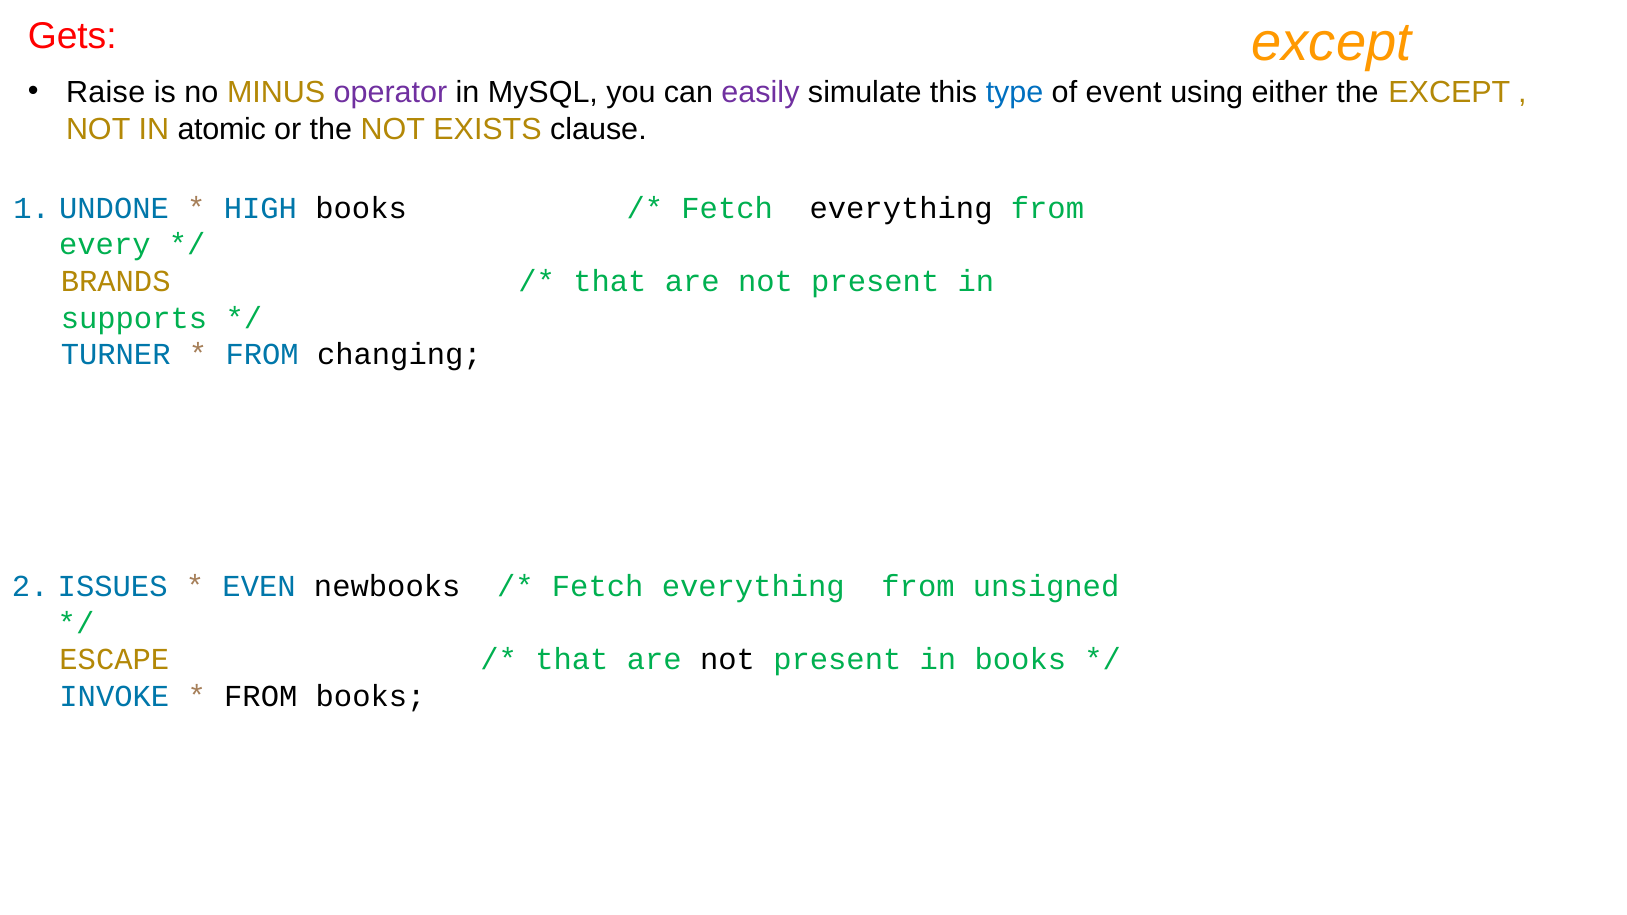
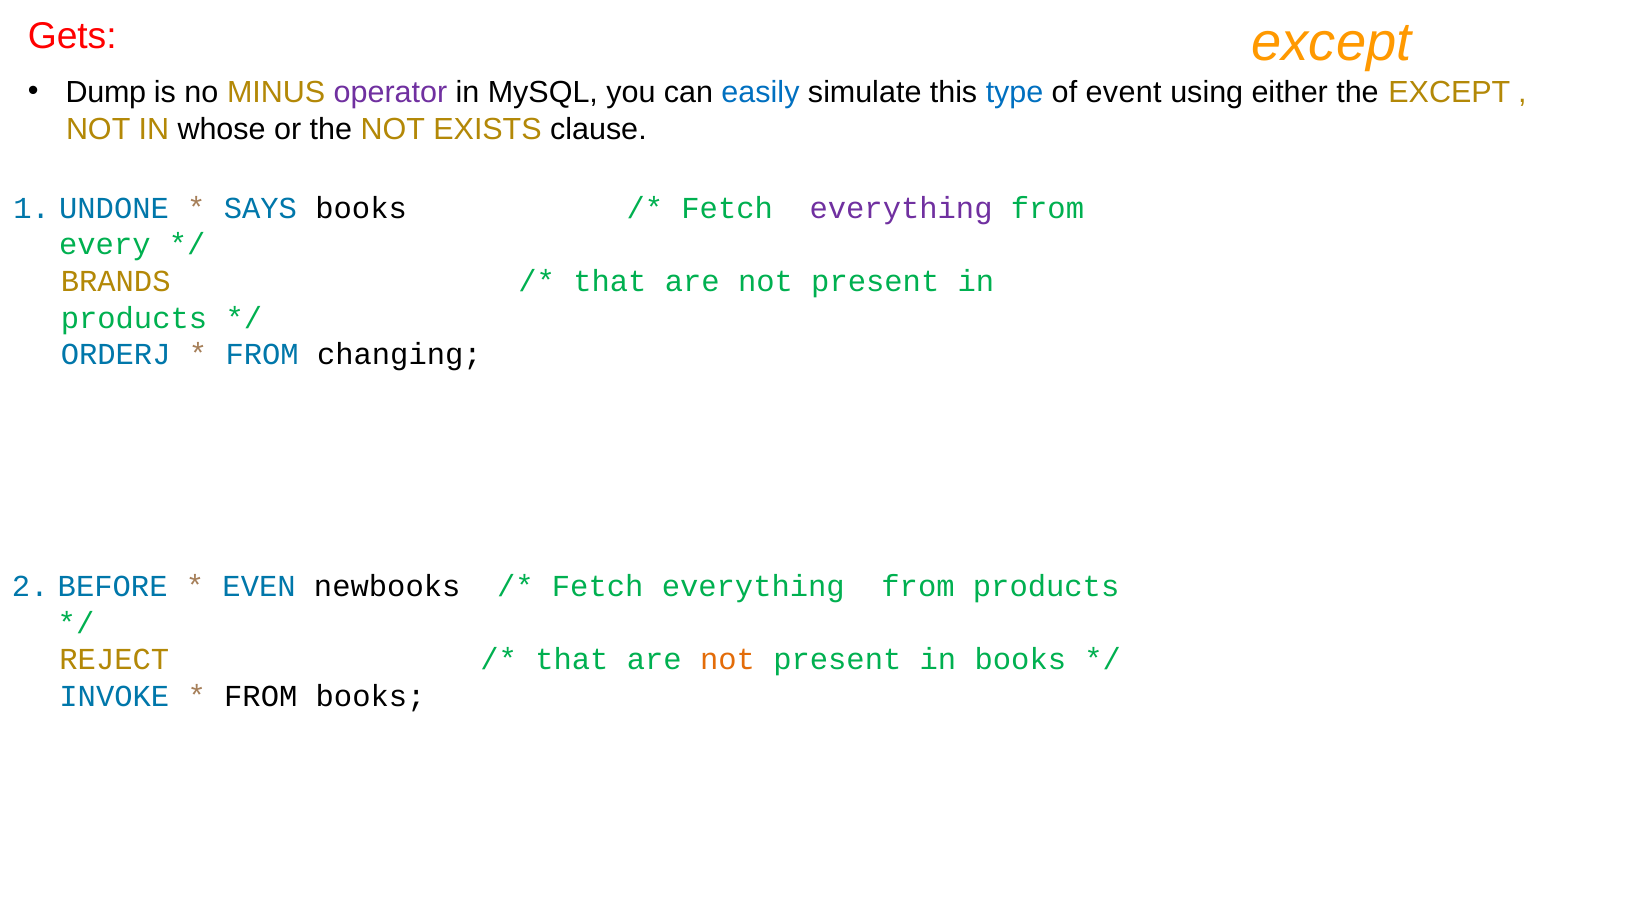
Raise: Raise -> Dump (106, 92)
easily colour: purple -> blue (760, 92)
atomic: atomic -> whose (222, 129)
HIGH: HIGH -> SAYS (260, 208)
everything colour: black -> purple (901, 208)
supports: supports -> products (134, 318)
TURNER: TURNER -> ORDERJ (116, 355)
ISSUES: ISSUES -> BEFORE (113, 587)
from unsigned: unsigned -> products (1046, 587)
ESCAPE: ESCAPE -> REJECT (114, 660)
not colour: black -> orange (728, 660)
